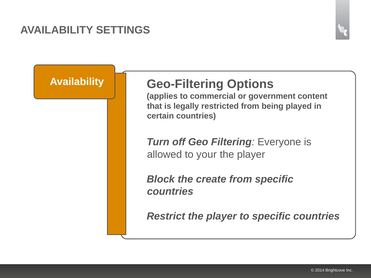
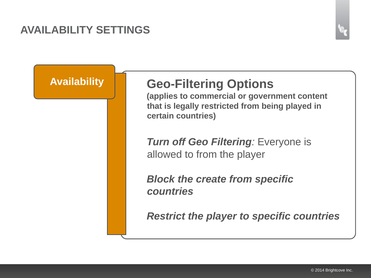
to your: your -> from (207, 155)
